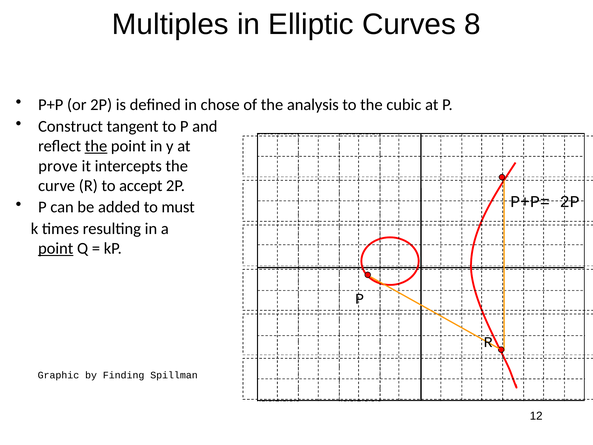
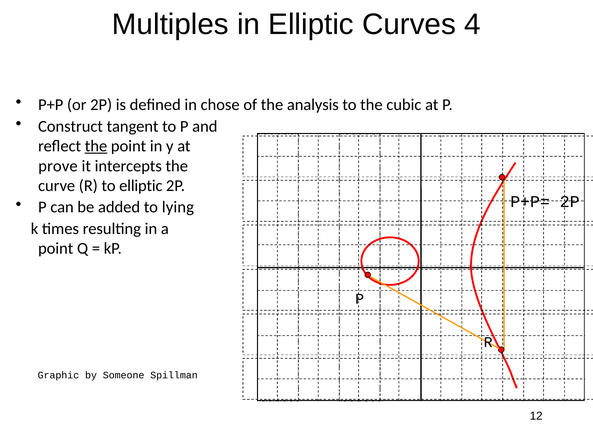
8: 8 -> 4 (472, 24)
to accept: accept -> elliptic (141, 186)
must: must -> lying (178, 207)
point underline: present -> none (56, 248)
Finding: Finding -> Someone (124, 375)
